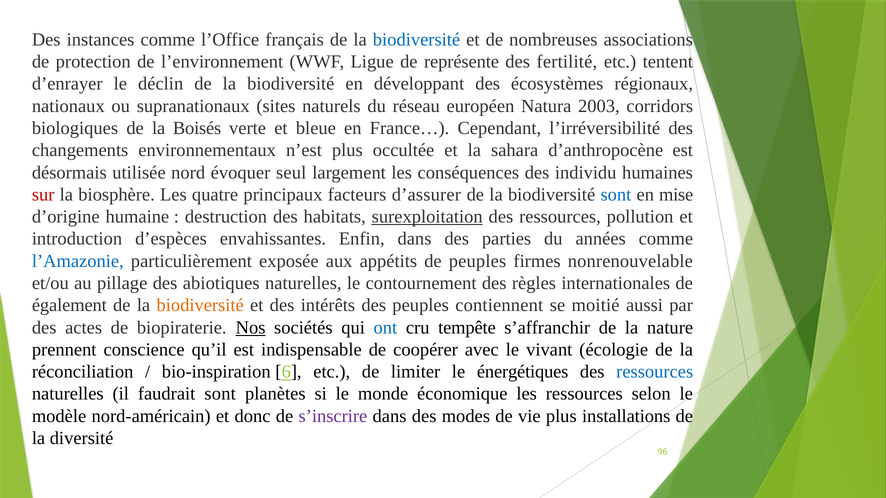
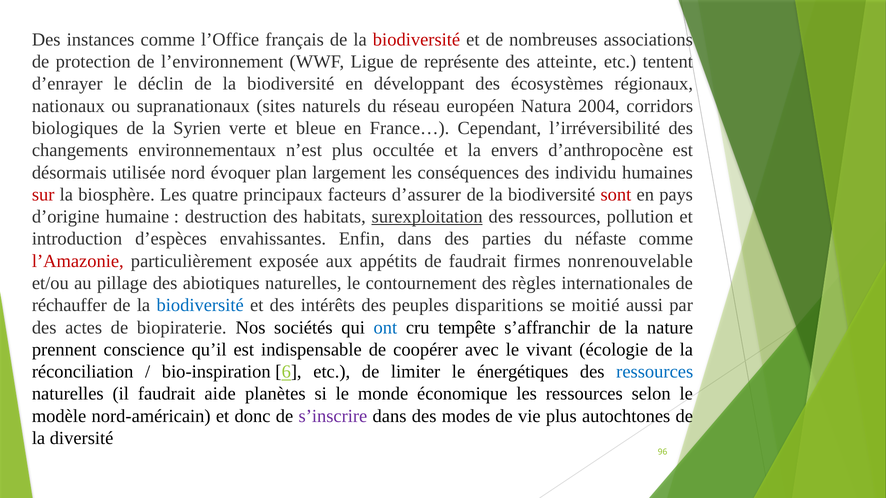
biodiversité colour: blue -> red (417, 40)
fertilité: fertilité -> atteinte (567, 62)
2003: 2003 -> 2004 (599, 106)
Boisés: Boisés -> Syrien (197, 128)
sahara: sahara -> envers (515, 150)
seul: seul -> plan (291, 173)
sont colour: blue -> red (616, 195)
mise: mise -> pays (676, 195)
années: années -> néfaste (601, 239)
l’Amazonie colour: blue -> red (78, 261)
de peuples: peuples -> faudrait (478, 261)
également: également -> réchauffer (69, 306)
biodiversité colour: orange -> blue (200, 306)
contiennent: contiennent -> disparitions (499, 306)
Nos underline: present -> none (251, 328)
faudrait sont: sont -> aide (220, 394)
installations: installations -> autochtones (626, 416)
